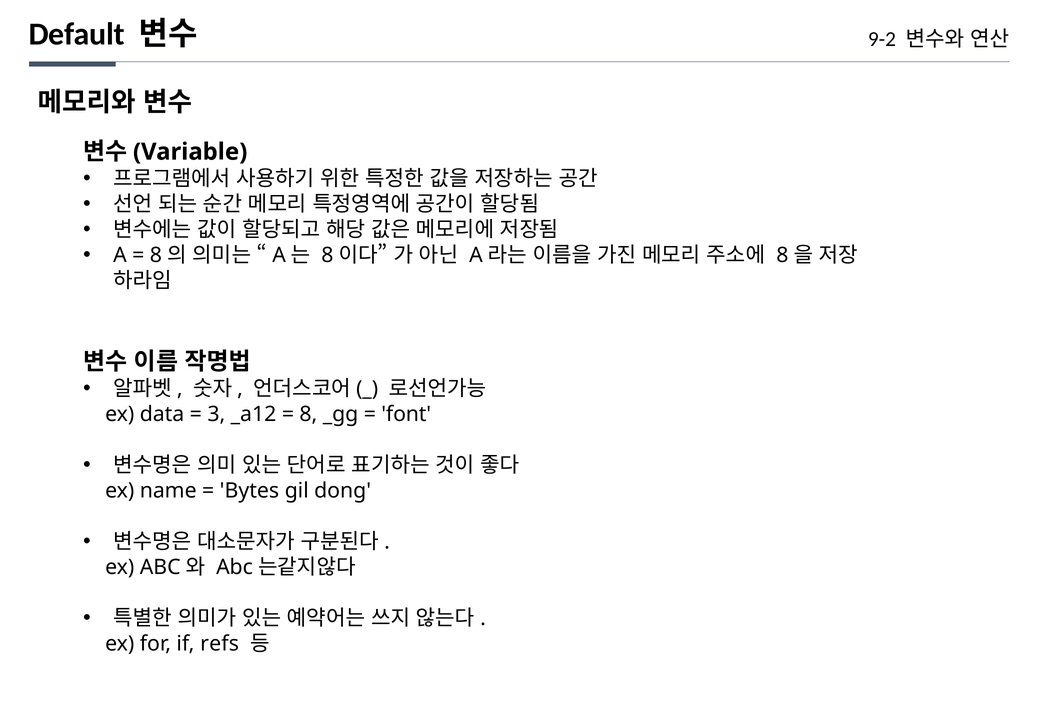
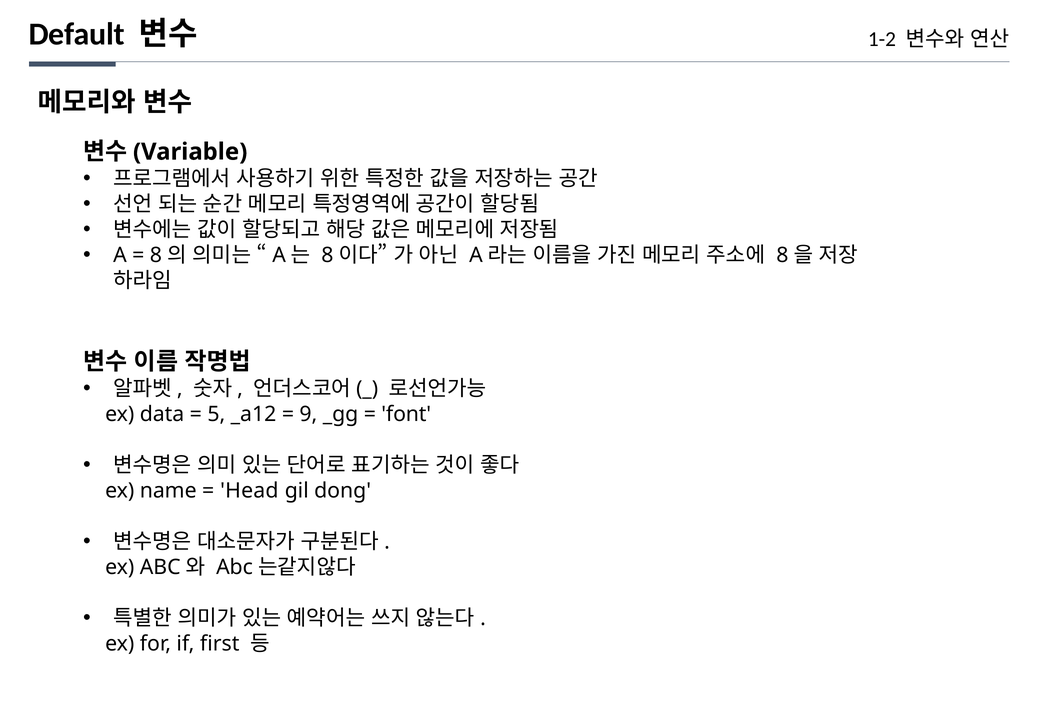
9-2: 9-2 -> 1-2 (882, 39)
3: 3 -> 5 (216, 415)
8: 8 -> 9 (308, 415)
Bytes: Bytes -> Head (249, 491)
refs: refs -> first (220, 644)
